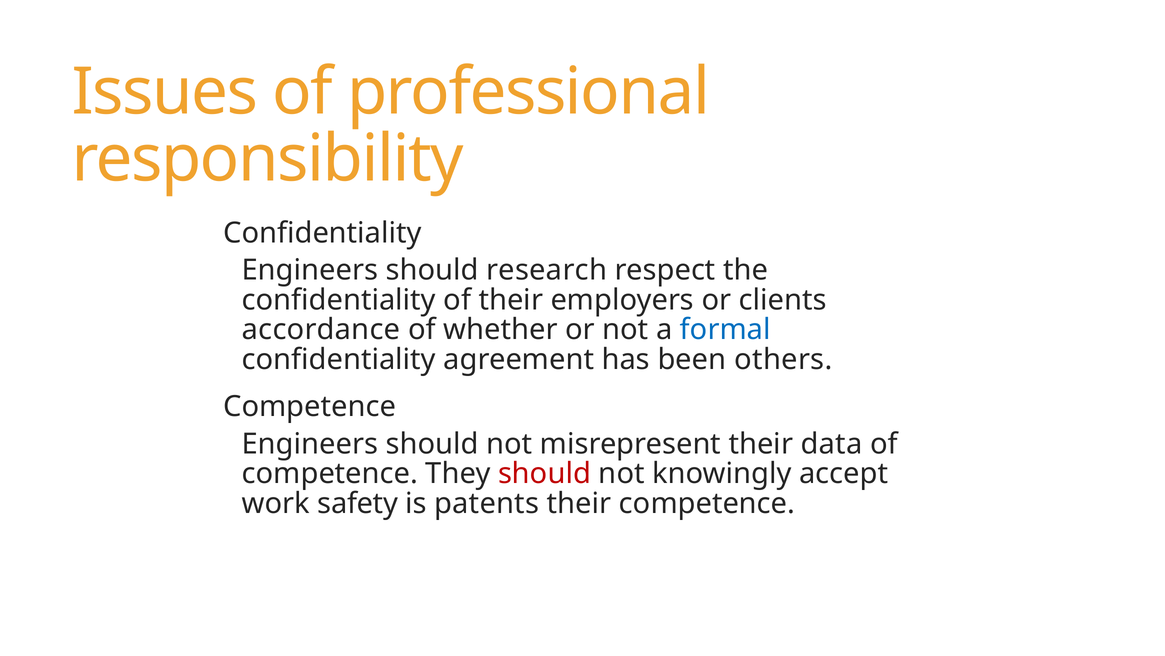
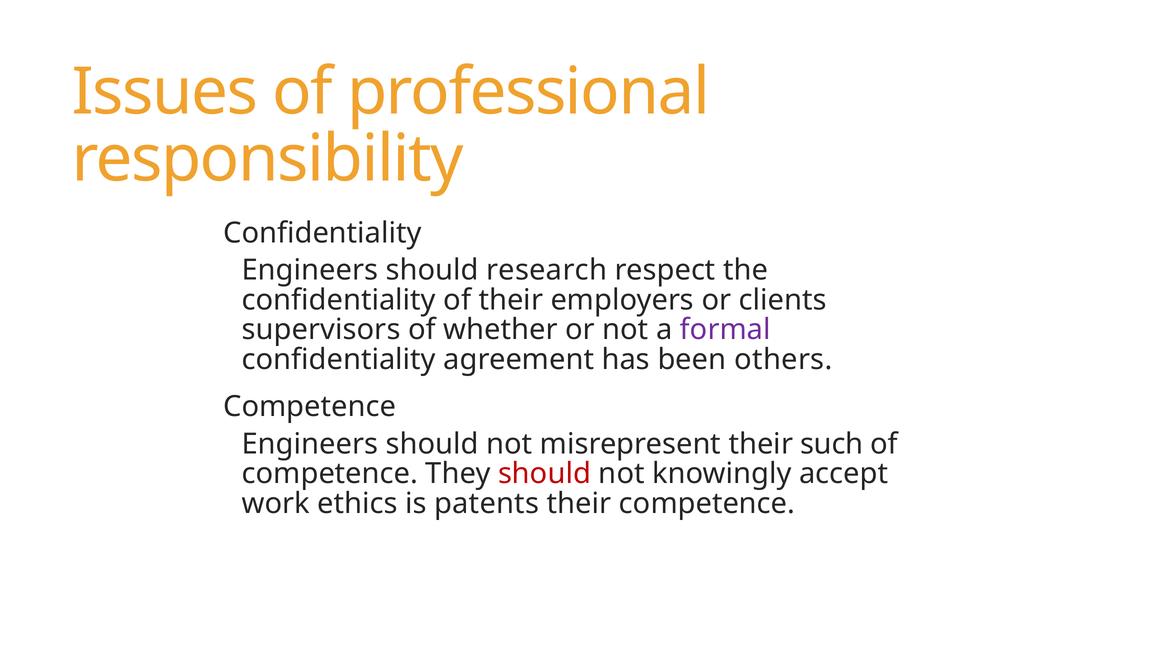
accordance: accordance -> supervisors (321, 329)
formal colour: blue -> purple (725, 329)
data: data -> such (832, 443)
safety: safety -> ethics (358, 503)
